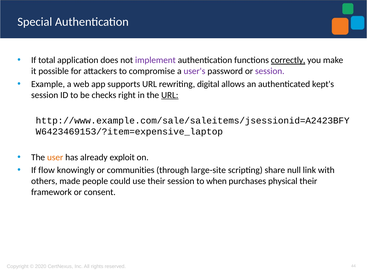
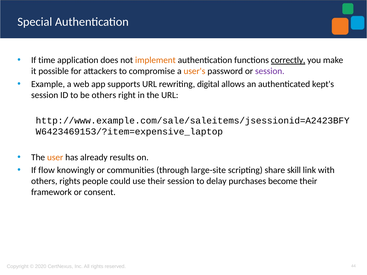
total: total -> time (47, 60)
implement colour: purple -> orange (155, 60)
user's colour: purple -> orange (194, 71)
be checks: checks -> others (104, 95)
URL underline: present -> none (170, 95)
exploit: exploit -> results (122, 157)
null: null -> skill (294, 170)
others made: made -> rights (70, 181)
when: when -> delay (216, 181)
physical: physical -> become (283, 181)
